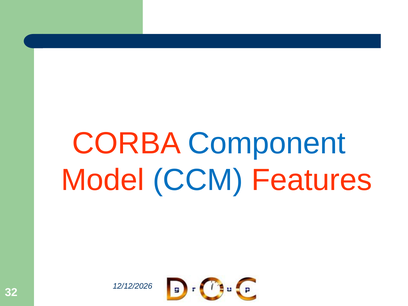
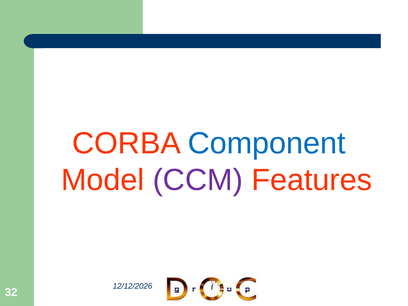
CCM colour: blue -> purple (198, 180)
